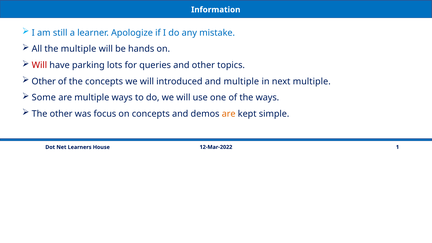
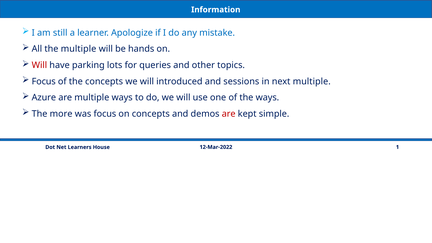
Other: Other -> Focus (44, 81)
and multiple: multiple -> sessions (241, 81)
Some: Some -> Azure (44, 98)
The other: other -> more (61, 114)
are colour: orange -> red (229, 114)
